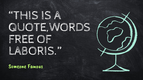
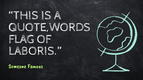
FREE: FREE -> FLAG (21, 39)
